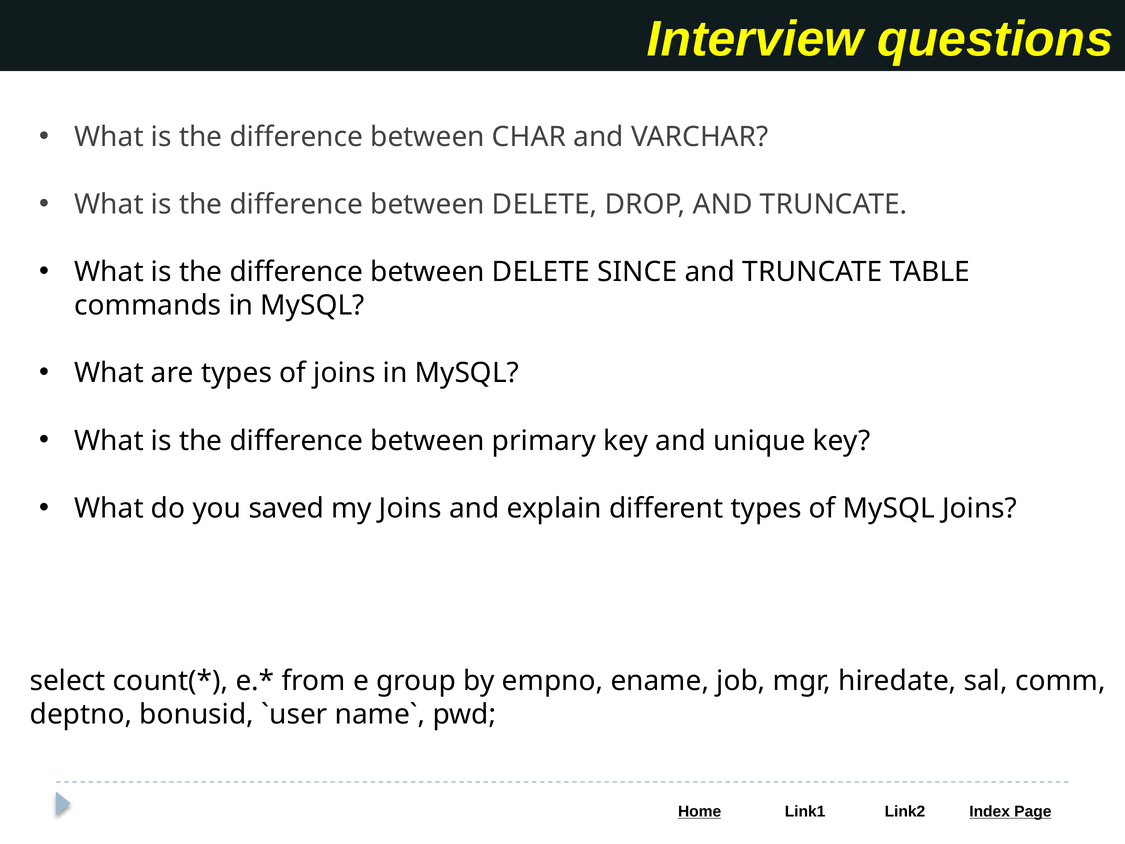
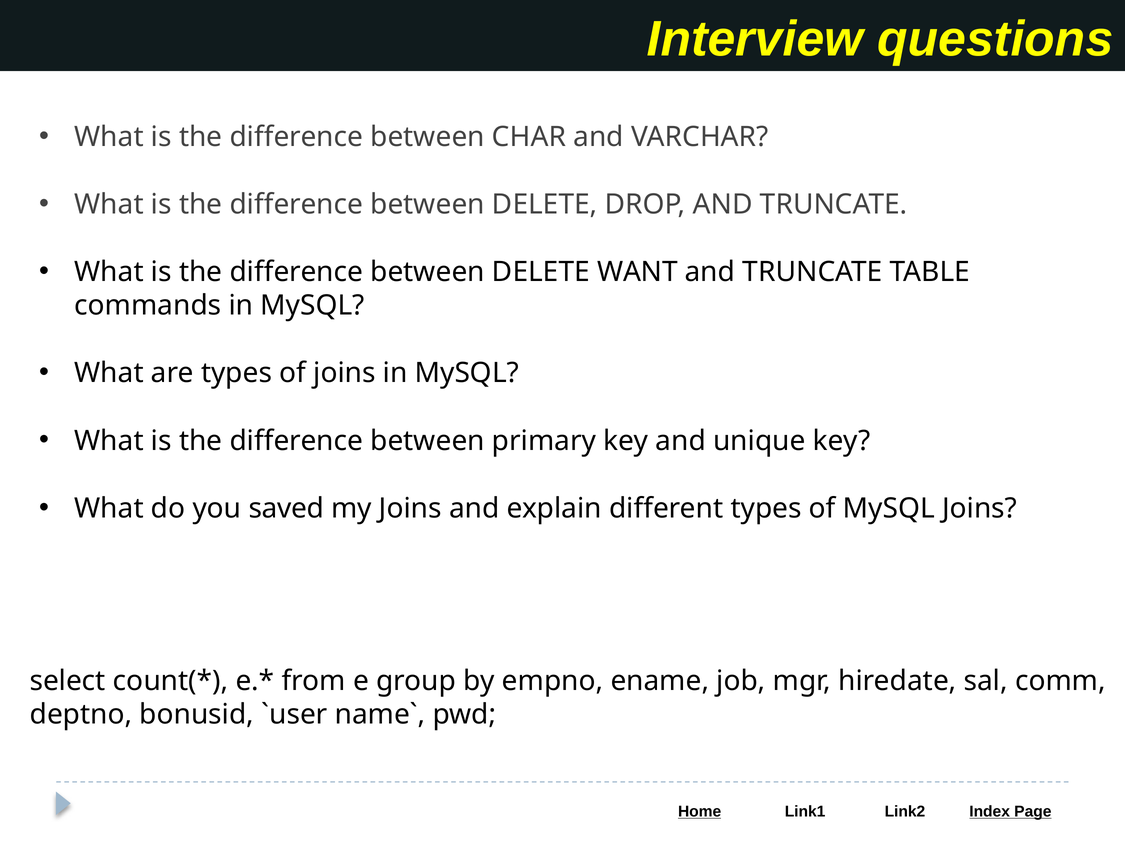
SINCE: SINCE -> WANT (637, 272)
